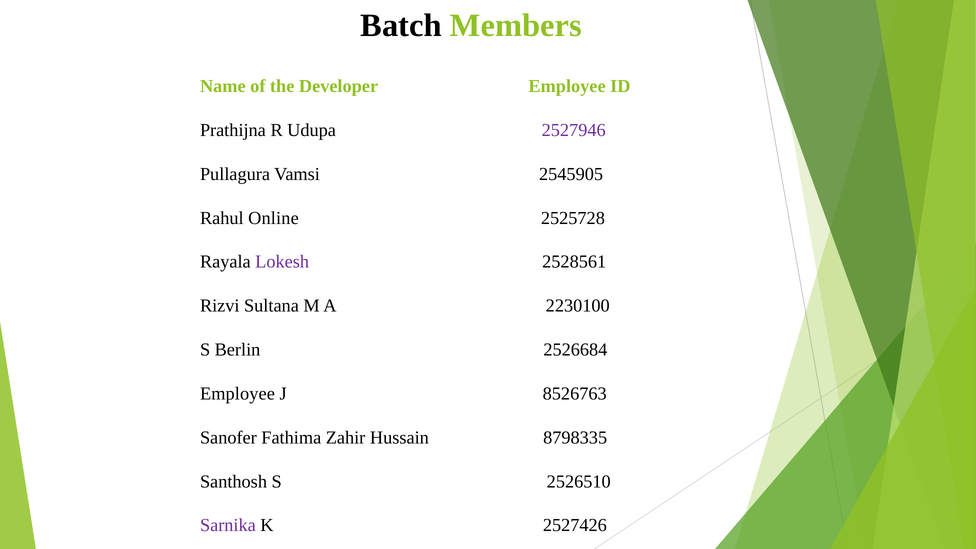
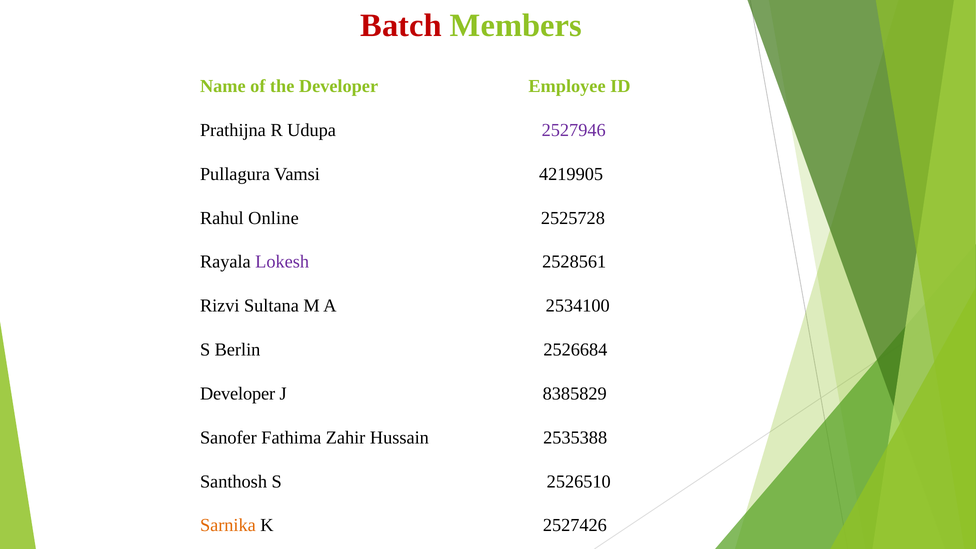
Batch colour: black -> red (401, 25)
2545905: 2545905 -> 4219905 (571, 174)
2230100: 2230100 -> 2534100 (578, 306)
Employee: Employee -> Developer (238, 394)
8526763: 8526763 -> 8385829 (575, 394)
8798335: 8798335 -> 2535388 (575, 438)
Sarnika colour: purple -> orange (228, 525)
